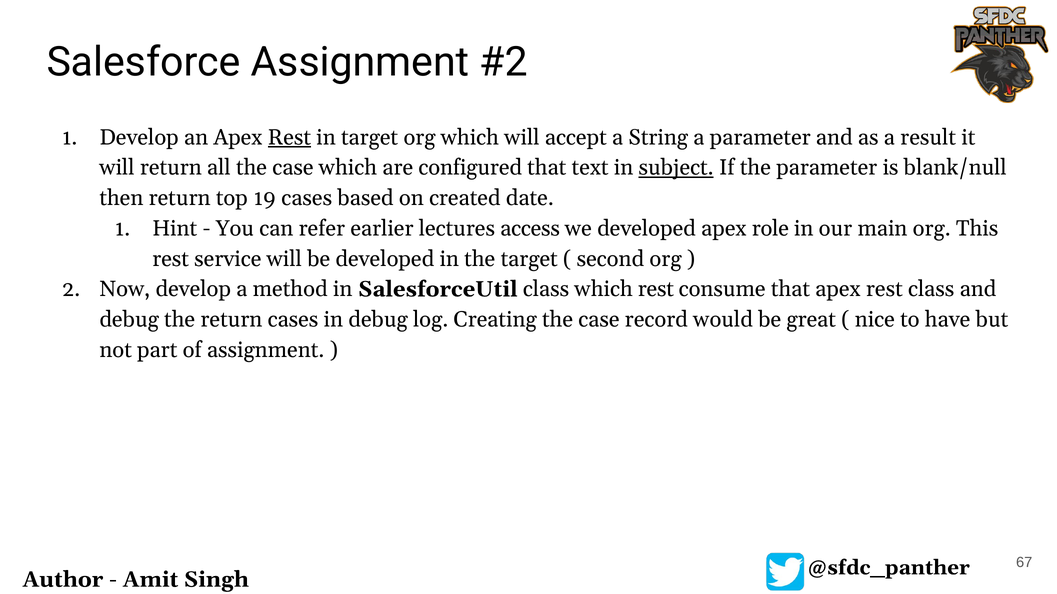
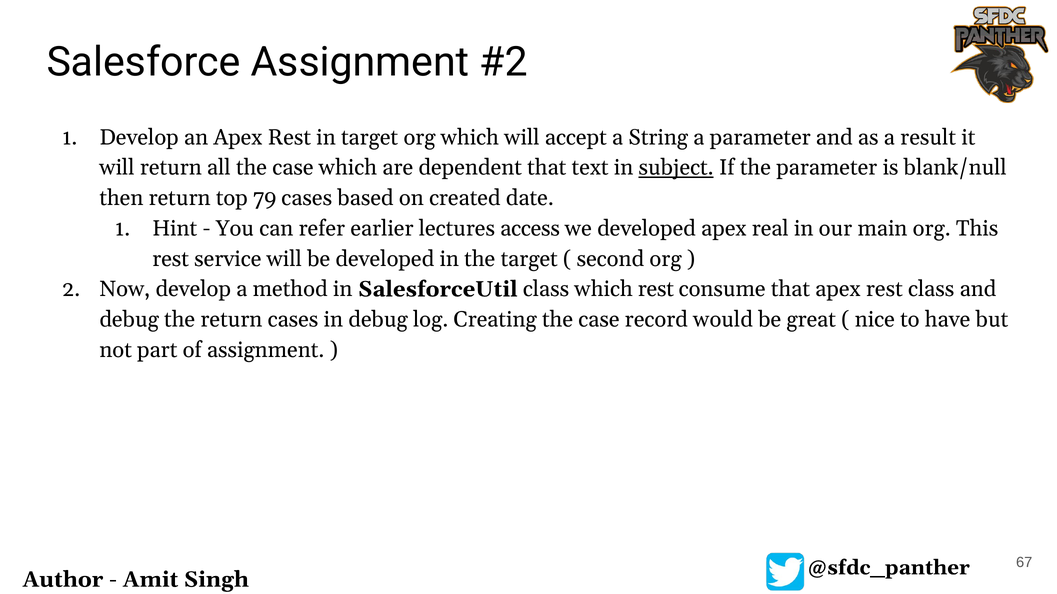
Rest underline: present -> none (289, 138)
configured: configured -> dependent (470, 168)
19: 19 -> 79 (265, 198)
role: role -> real (770, 229)
